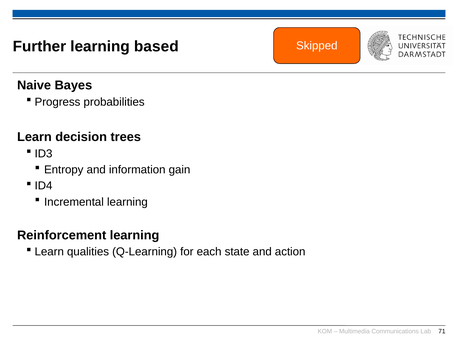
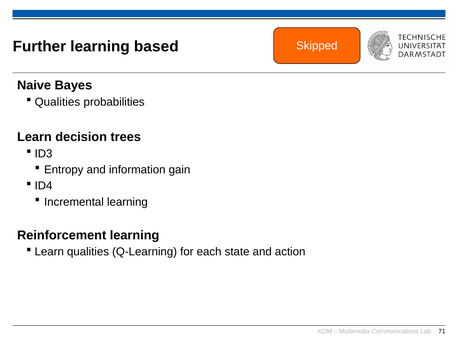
Progress: Progress -> Qualities (57, 102)
